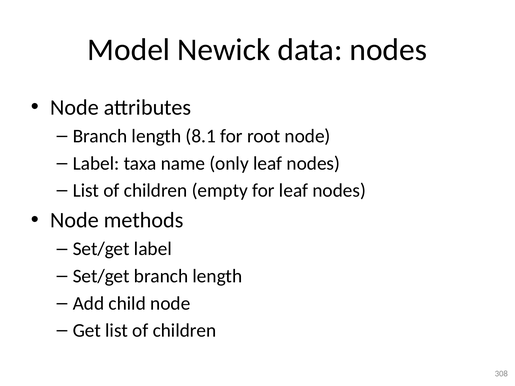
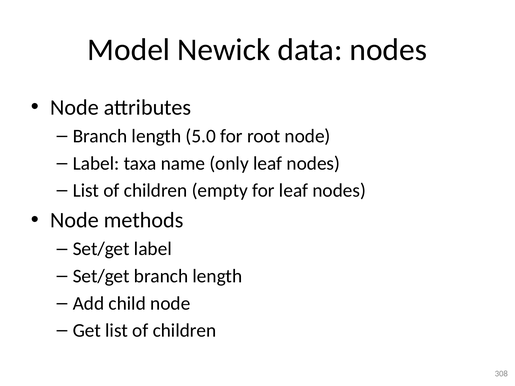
8.1: 8.1 -> 5.0 (201, 136)
